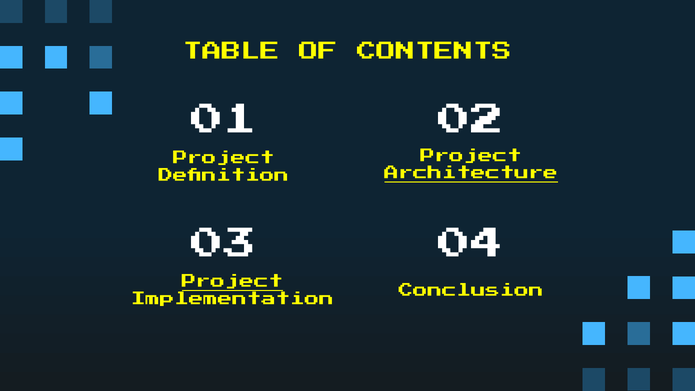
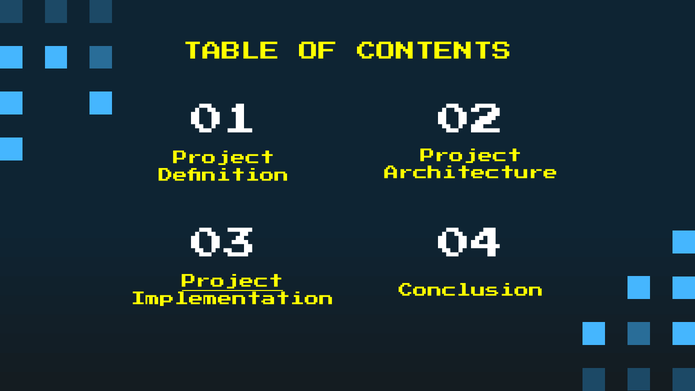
Architecture underline: present -> none (471, 176)
